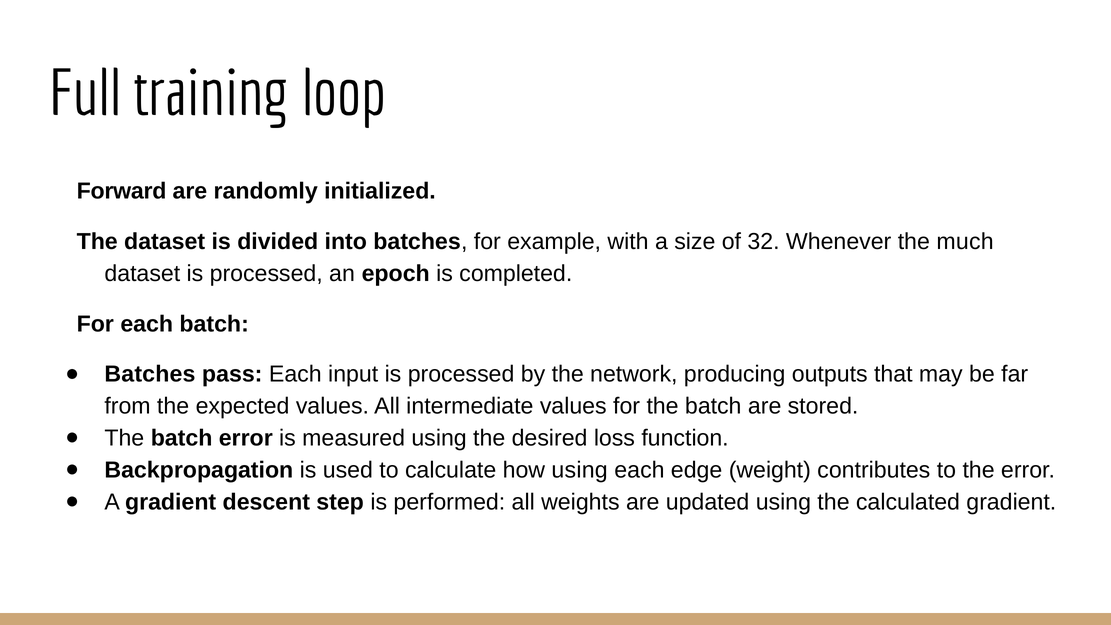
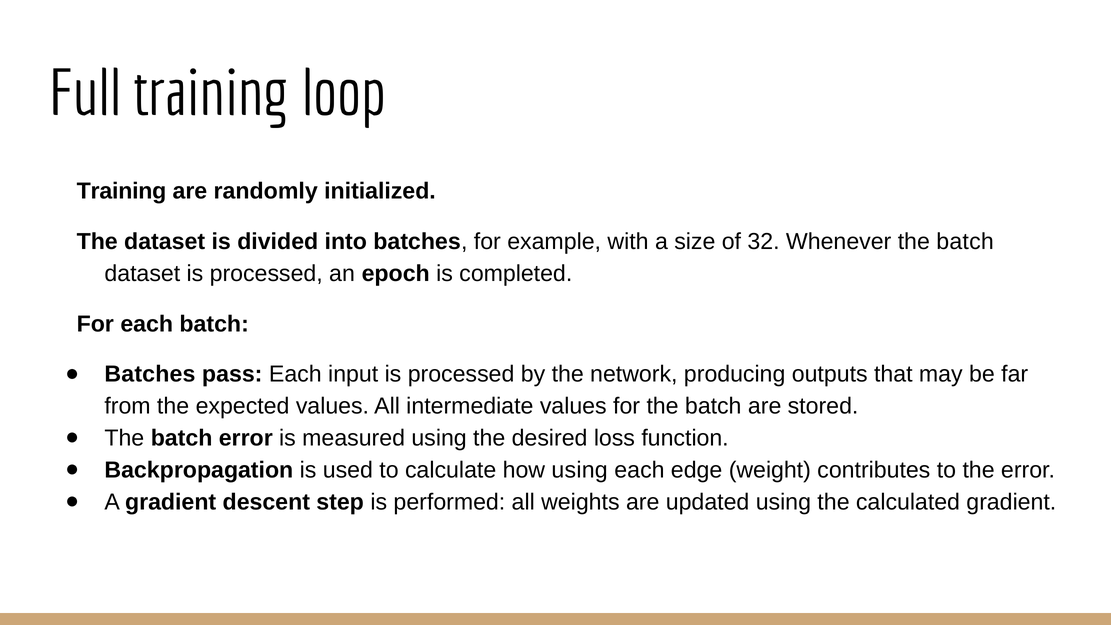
Forward: Forward -> Training (122, 191)
Whenever the much: much -> batch (965, 242)
